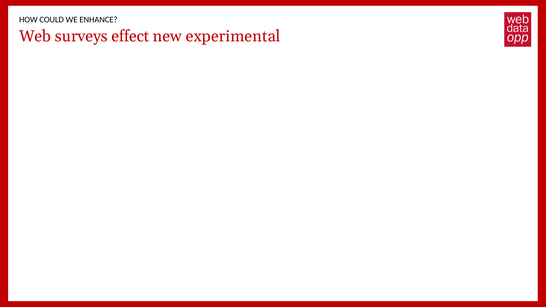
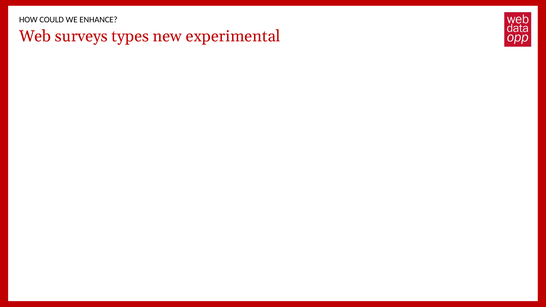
effect: effect -> types (130, 36)
